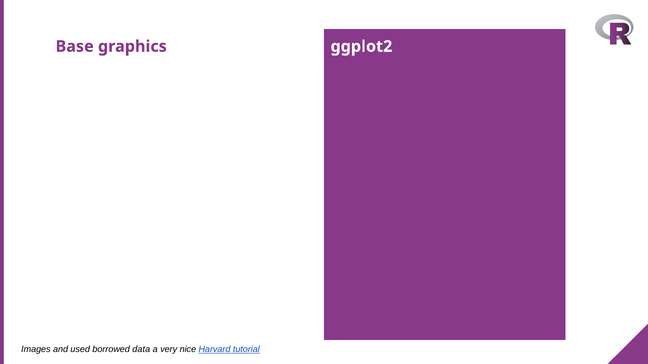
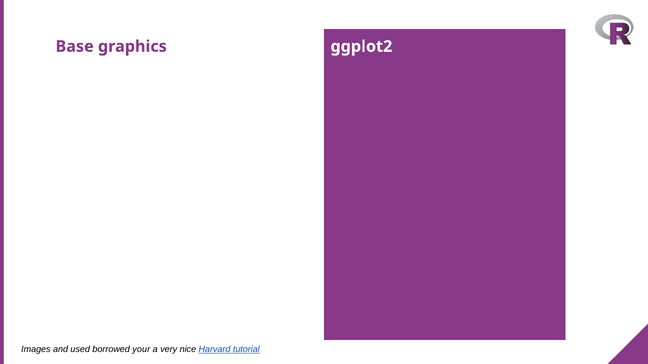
data: data -> your (141, 350)
